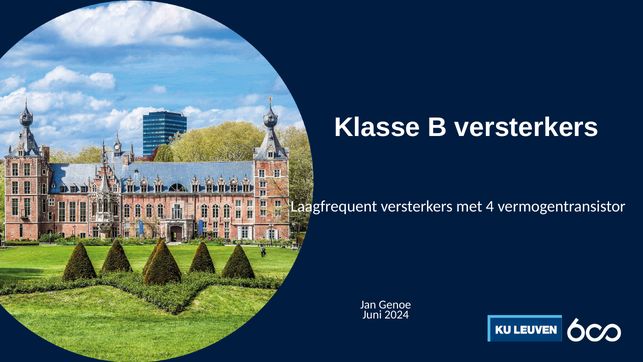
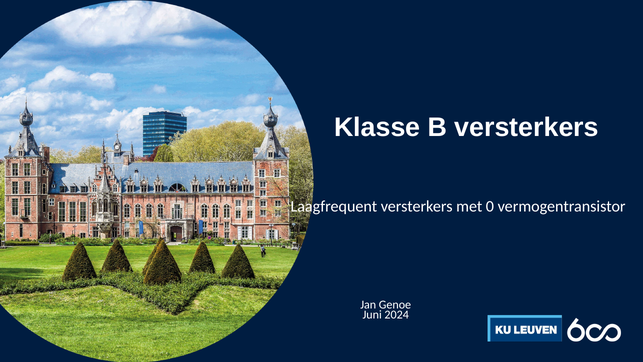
4: 4 -> 0 (490, 206)
